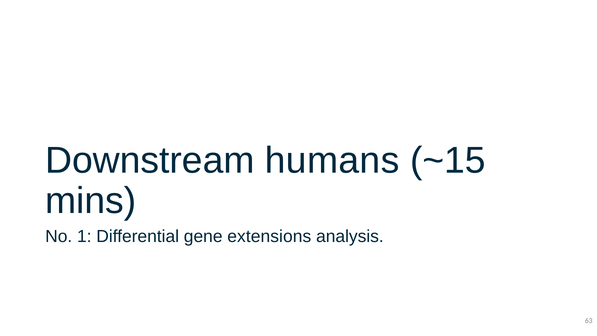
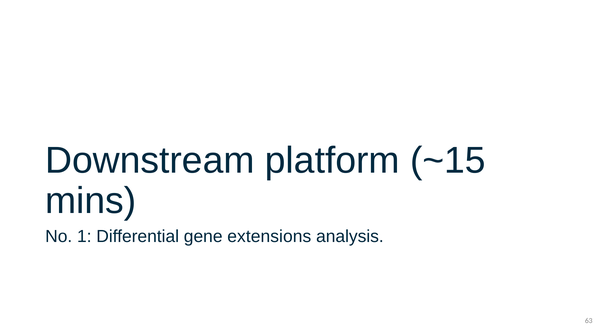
humans: humans -> platform (332, 160)
